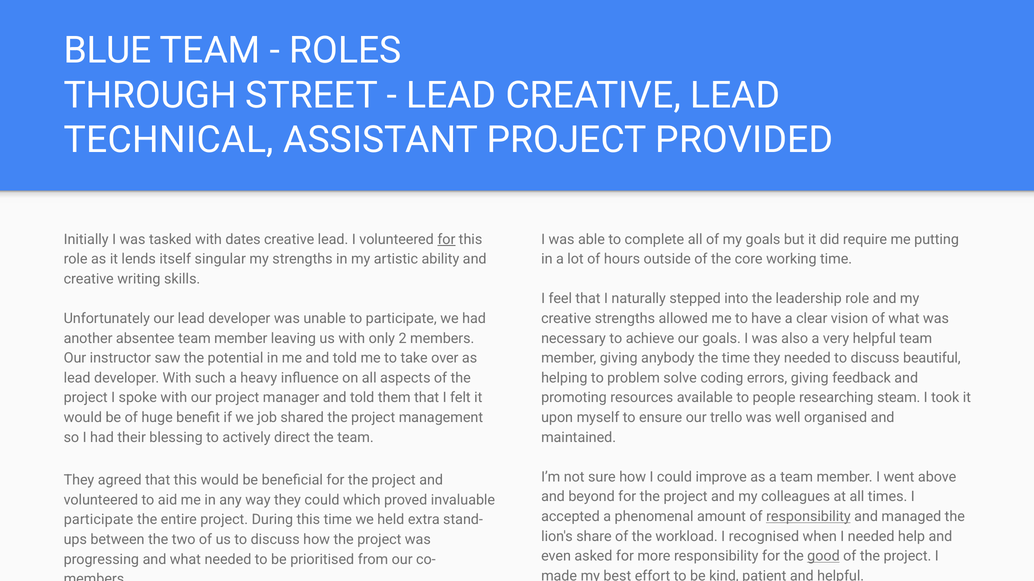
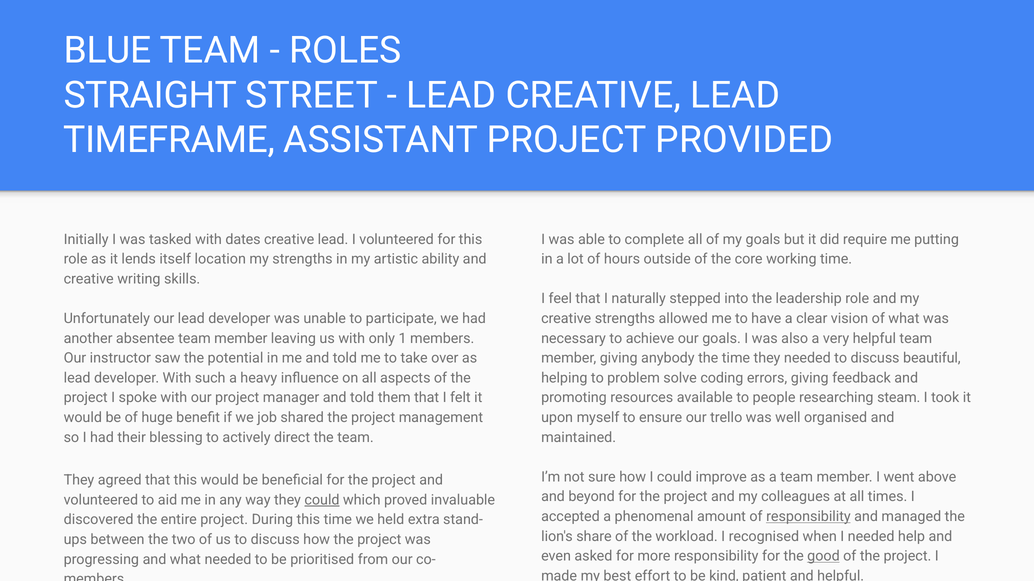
THROUGH: THROUGH -> STRAIGHT (150, 95)
TECHNICAL: TECHNICAL -> TIMEFRAME (169, 140)
for underline: present -> none (446, 240)
singular: singular -> location (220, 259)
2: 2 -> 1 (403, 339)
could underline: none -> present (322, 500)
participate: participate -> discovered (99, 520)
